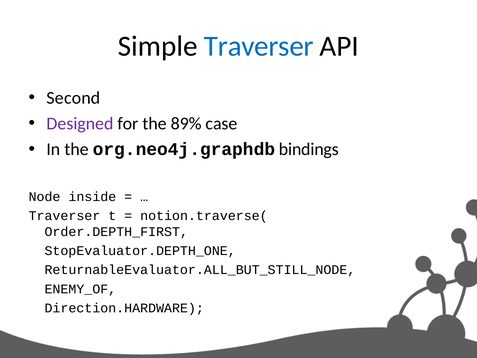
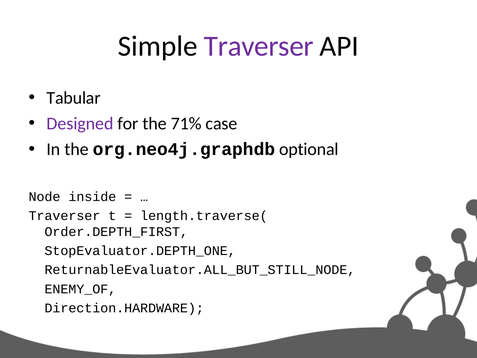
Traverser colour: blue -> purple (259, 46)
Second: Second -> Tabular (74, 98)
89%: 89% -> 71% (186, 124)
bindings: bindings -> optional (309, 149)
notion.traverse(: notion.traverse( -> length.traverse( (204, 216)
